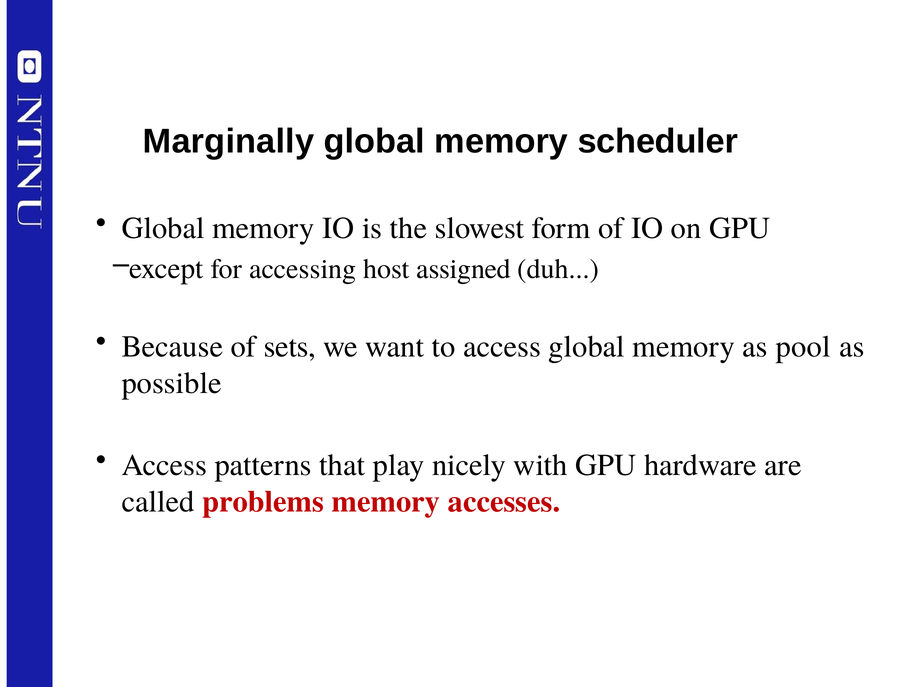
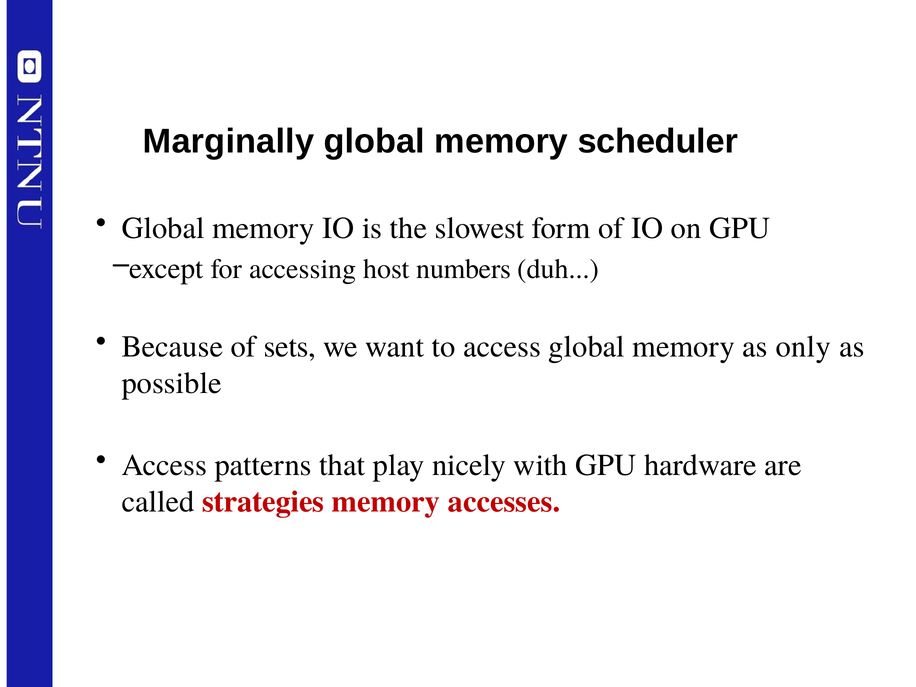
assigned: assigned -> numbers (464, 269)
pool: pool -> only (803, 346)
problems: problems -> strategies (263, 502)
